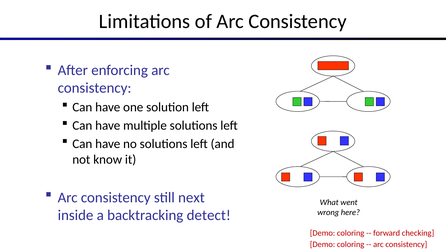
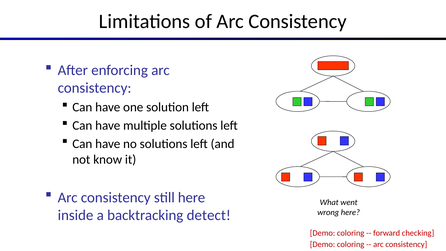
still next: next -> here (192, 197)
